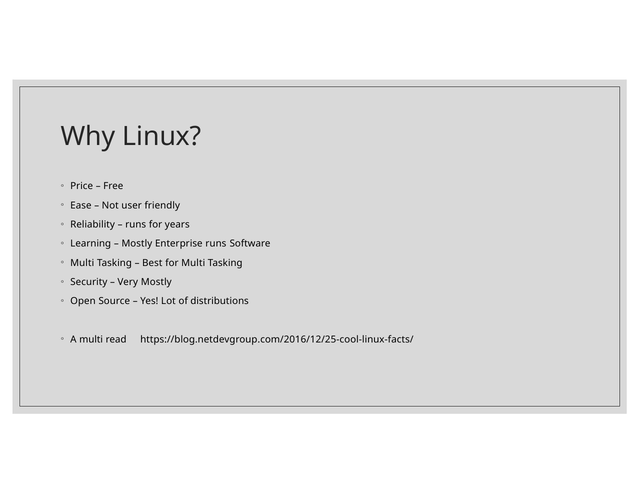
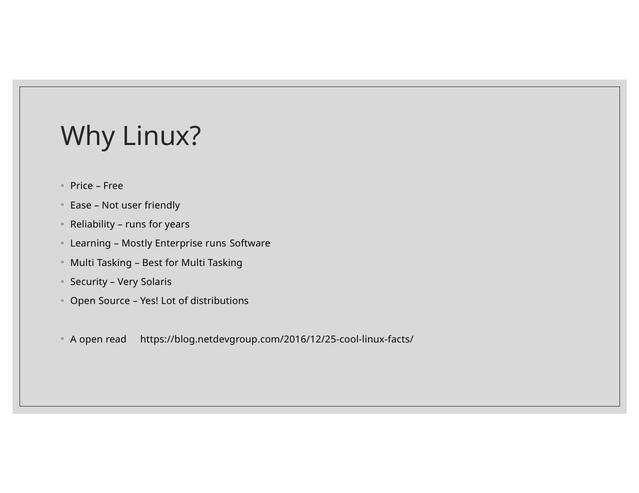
Very Mostly: Mostly -> Solaris (156, 282)
A multi: multi -> open (91, 340)
